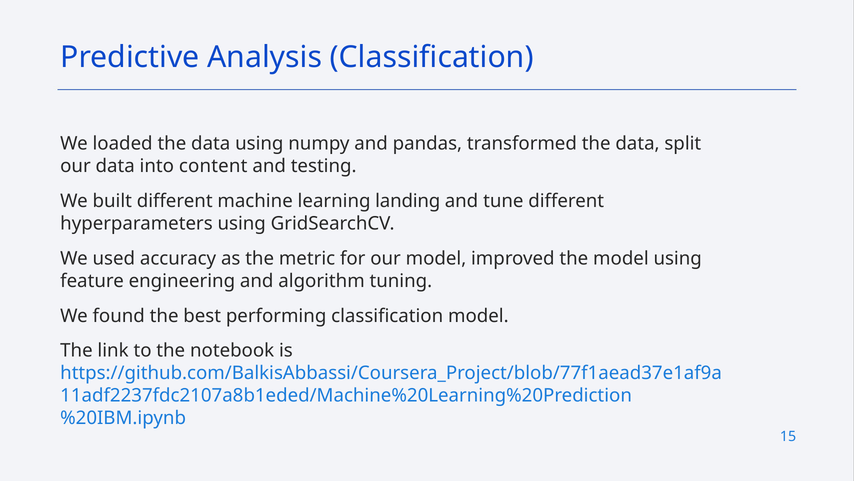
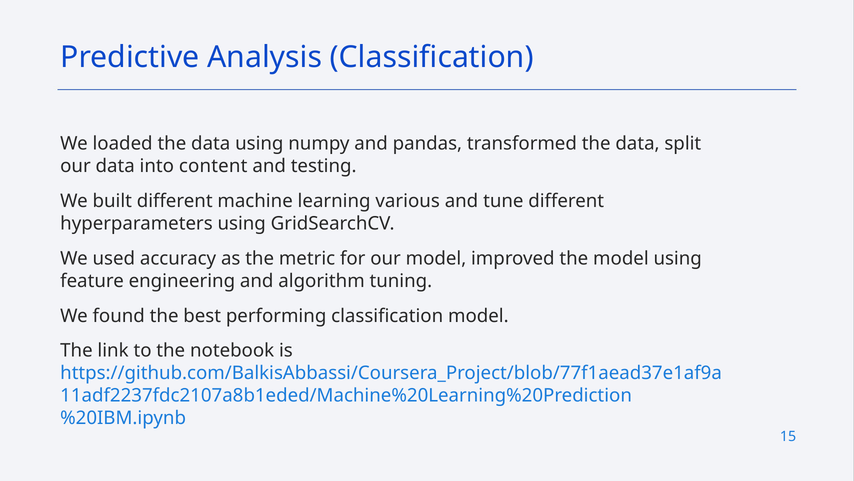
landing: landing -> various (408, 201)
